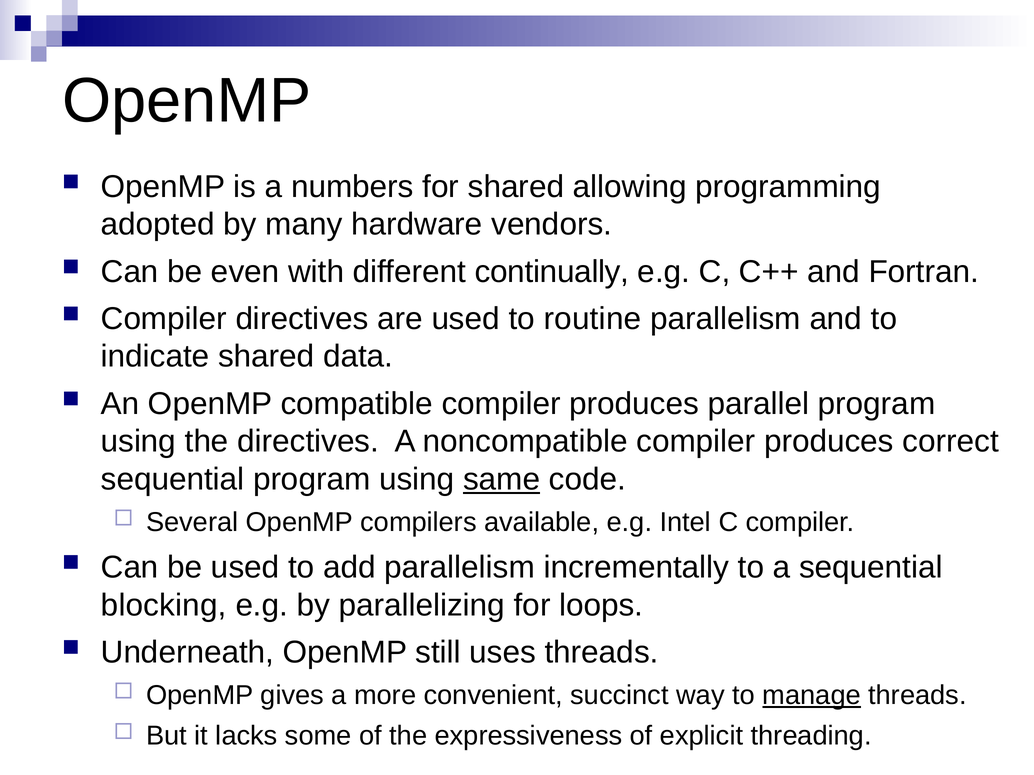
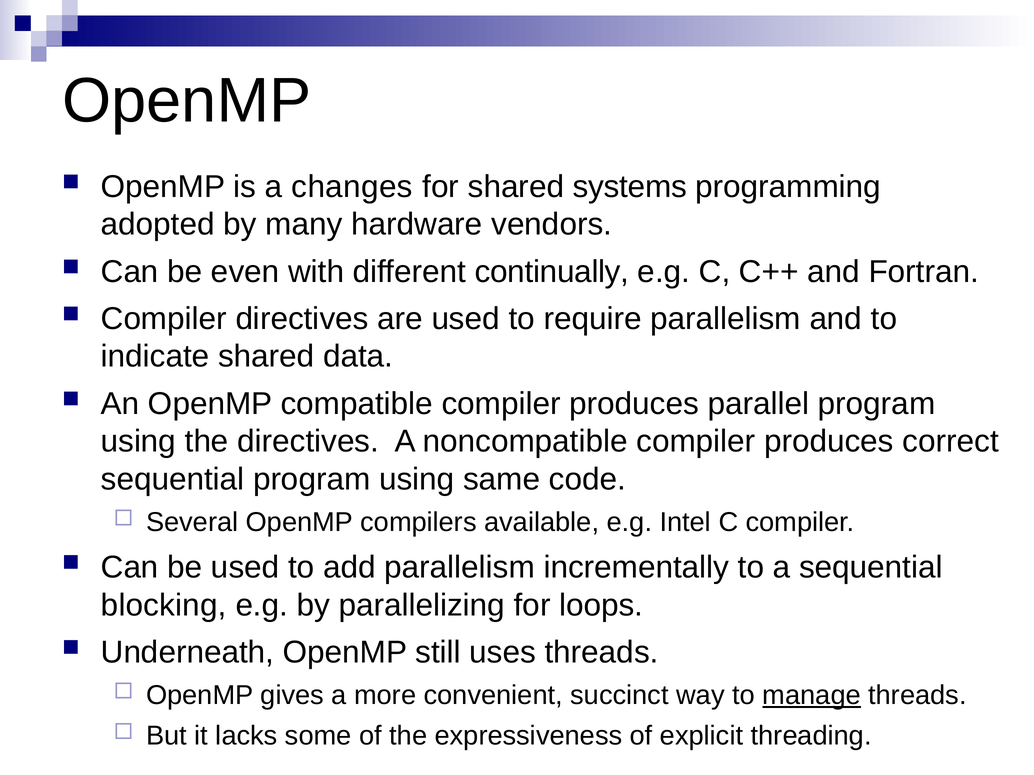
numbers: numbers -> changes (352, 187)
allowing: allowing -> systems (630, 187)
routine: routine -> require (593, 319)
same underline: present -> none (502, 480)
